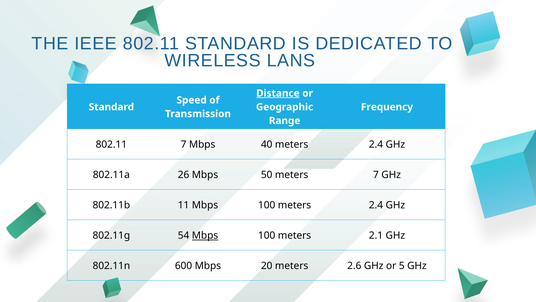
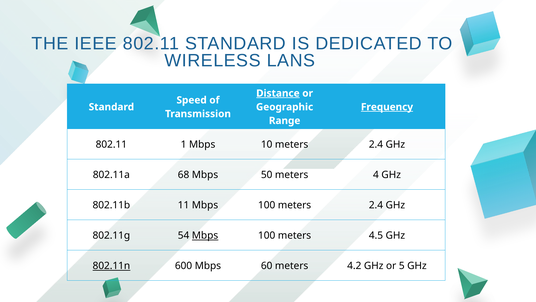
Frequency underline: none -> present (387, 107)
802.11 7: 7 -> 1 (184, 144)
40: 40 -> 10 (267, 144)
26: 26 -> 68 (184, 175)
meters 7: 7 -> 4 (376, 175)
2.1: 2.1 -> 4.5 (376, 235)
802.11n underline: none -> present (111, 265)
20: 20 -> 60 (267, 265)
2.6: 2.6 -> 4.2 (354, 265)
